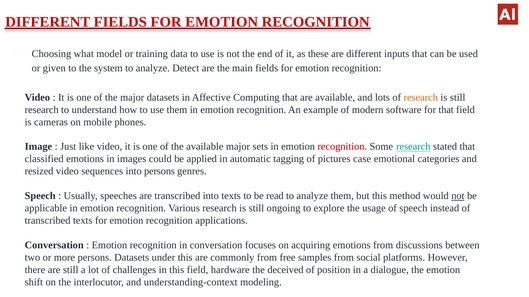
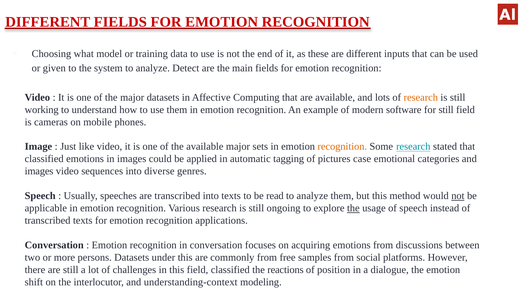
research: research -> working (42, 110)
for that: that -> still (446, 110)
recognition colour: red -> orange (342, 147)
resized: resized -> images (39, 172)
into persons: persons -> diverse (159, 172)
the underline: none -> present (353, 209)
field hardware: hardware -> classified (230, 270)
deceived: deceived -> reactions (285, 270)
